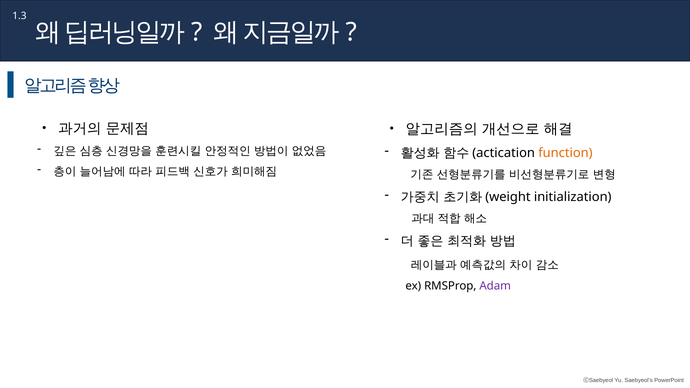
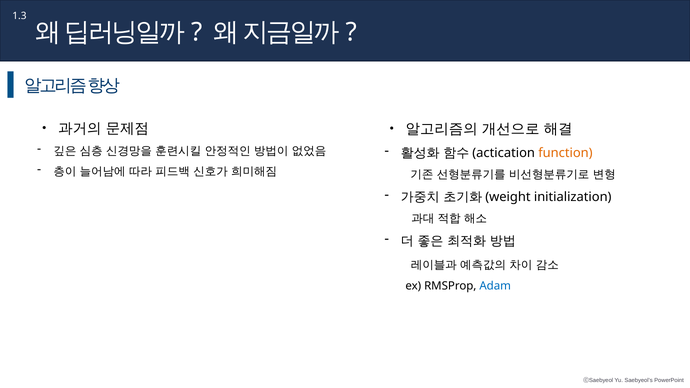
Adam colour: purple -> blue (495, 286)
